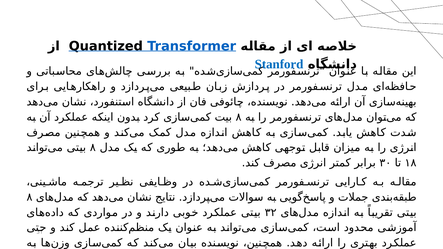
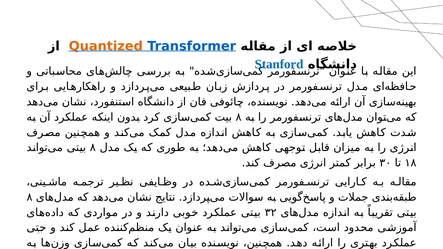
Quantized colour: black -> orange (106, 46)
